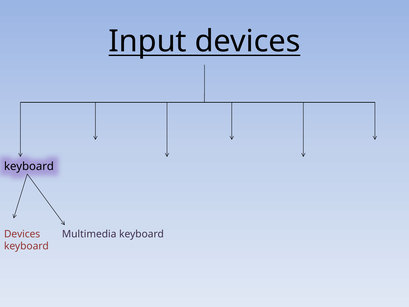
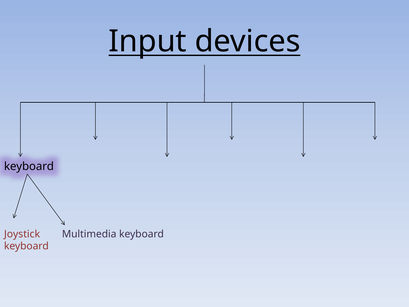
Devices: Devices -> Joystick (22, 234)
